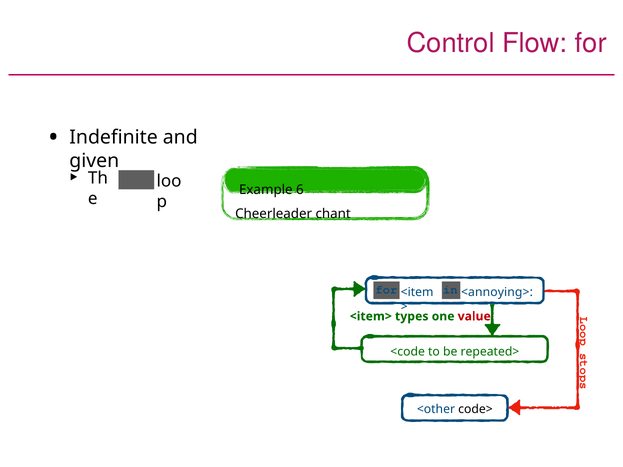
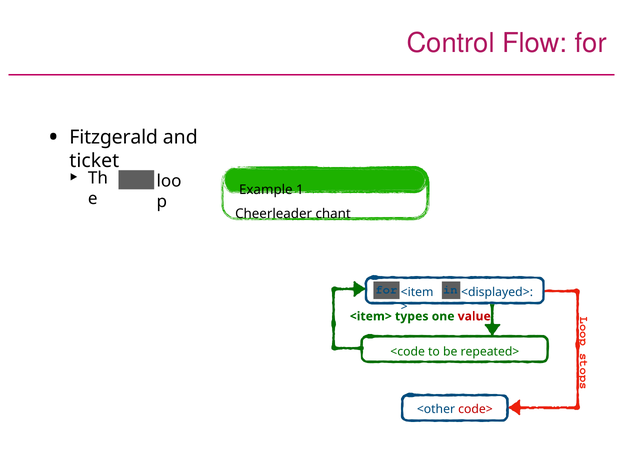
Indefinite: Indefinite -> Fitzgerald (114, 138)
given: given -> ticket (94, 161)
6: 6 -> 1 (300, 190)
<annoying>: <annoying> -> <displayed> (497, 292)
code> colour: black -> red (475, 410)
